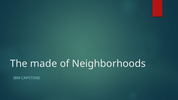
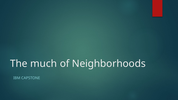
made: made -> much (44, 64)
